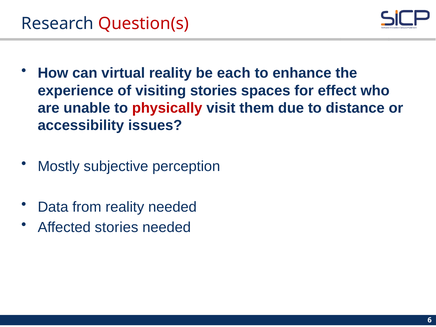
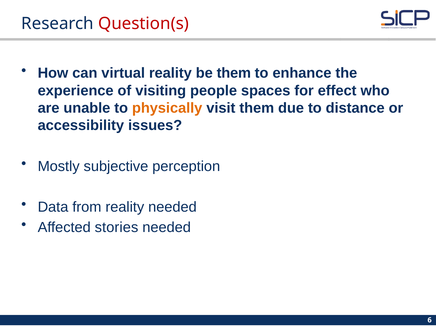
be each: each -> them (234, 73)
visiting stories: stories -> people (214, 91)
physically colour: red -> orange (167, 108)
